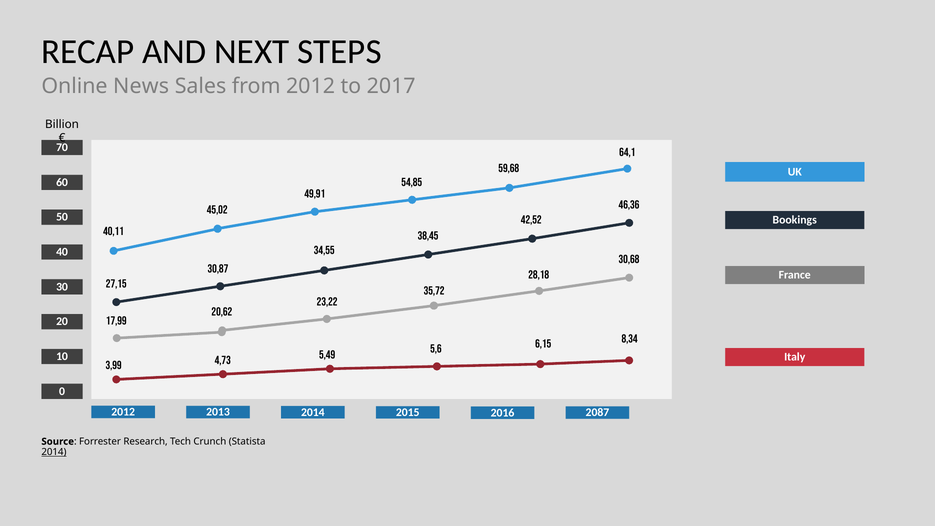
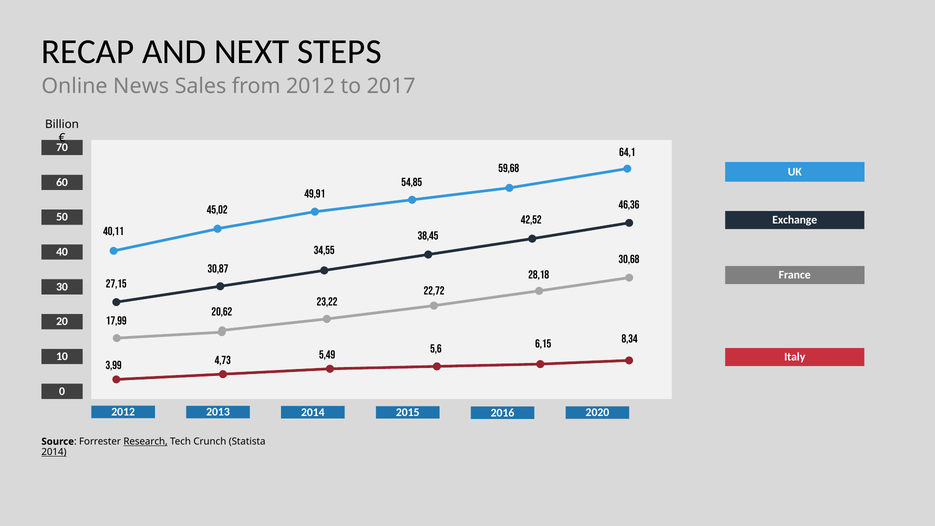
Bookings: Bookings -> Exchange (795, 220)
35,72: 35,72 -> 22,72 (434, 291)
2087: 2087 -> 2020 (597, 413)
Research underline: none -> present (146, 442)
